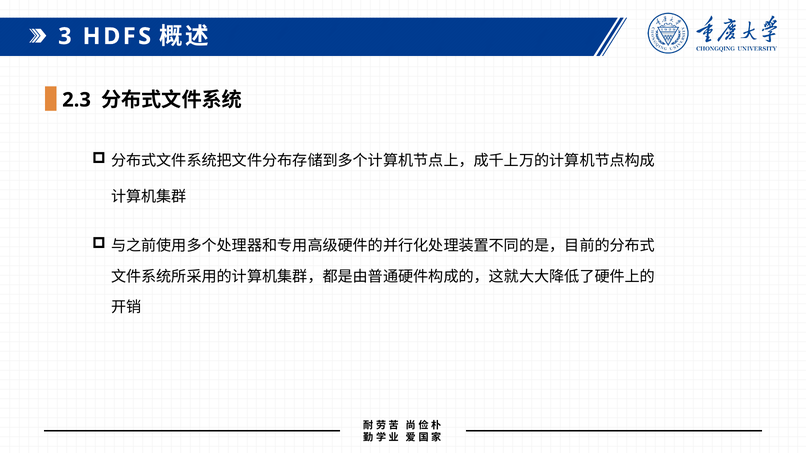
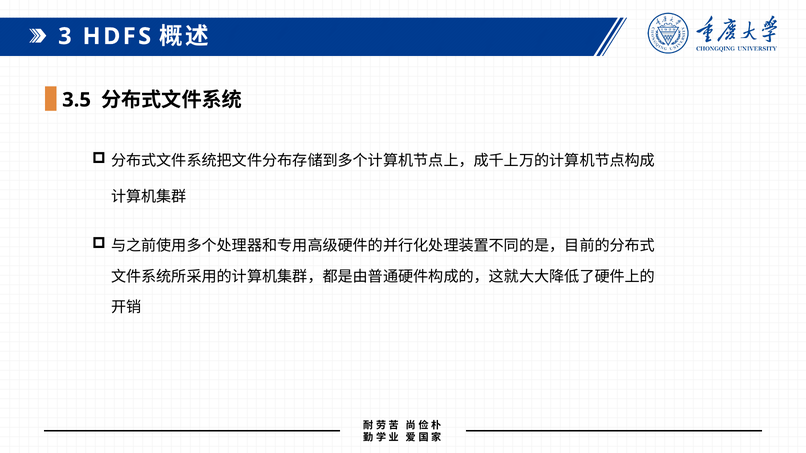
2.3: 2.3 -> 3.5 (77, 100)
